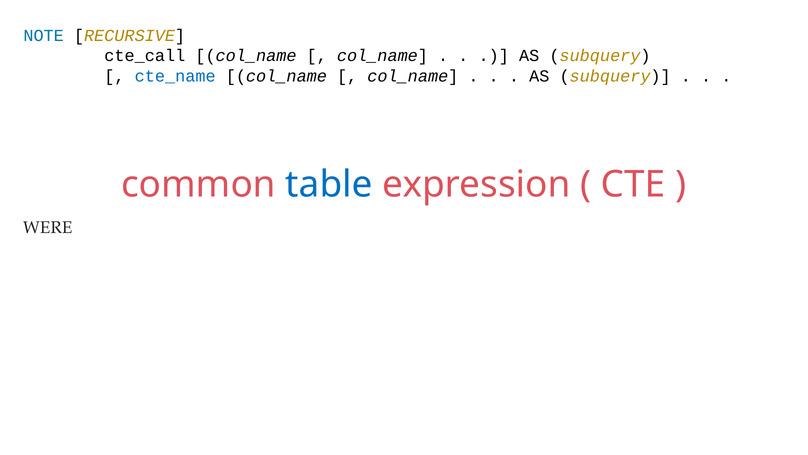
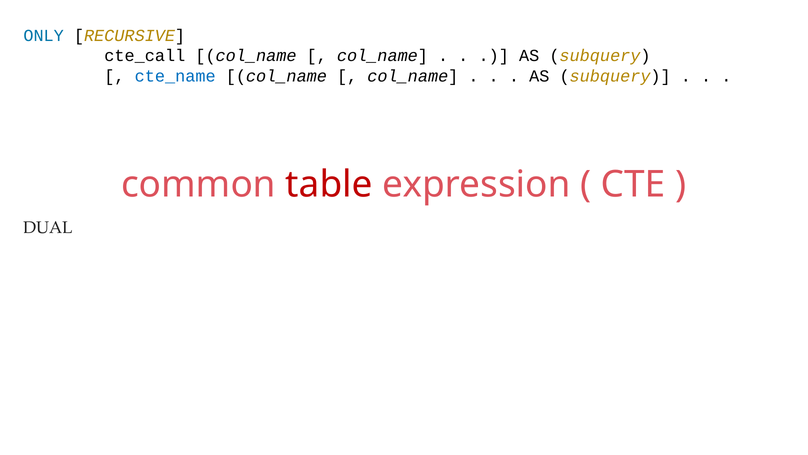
NOTE: NOTE -> ONLY (44, 35)
table colour: blue -> red (329, 184)
WERE: WERE -> DUAL (48, 227)
